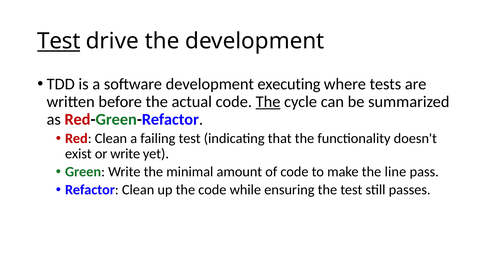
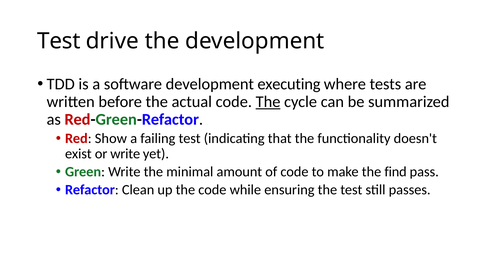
Test underline: present -> none (59, 41)
Red Clean: Clean -> Show (111, 139)
line: line -> find (396, 172)
